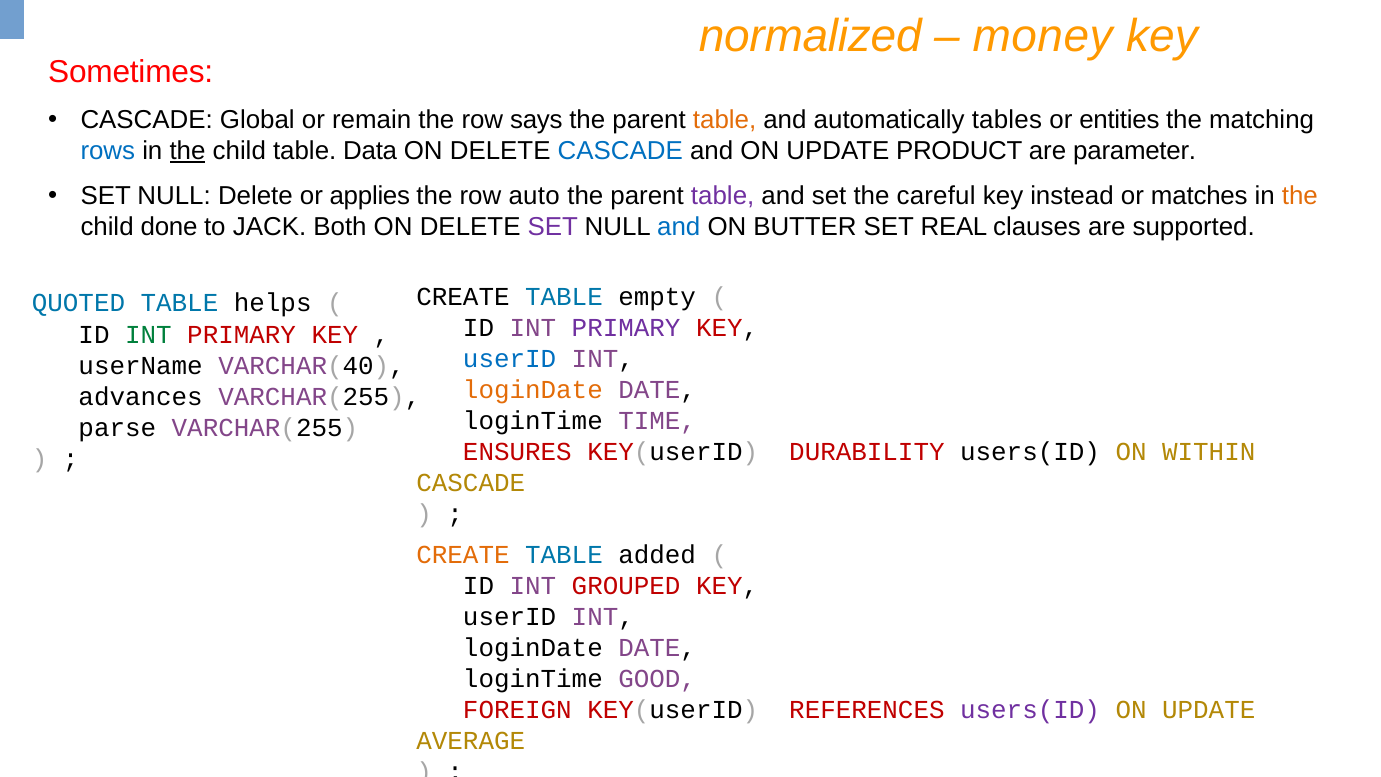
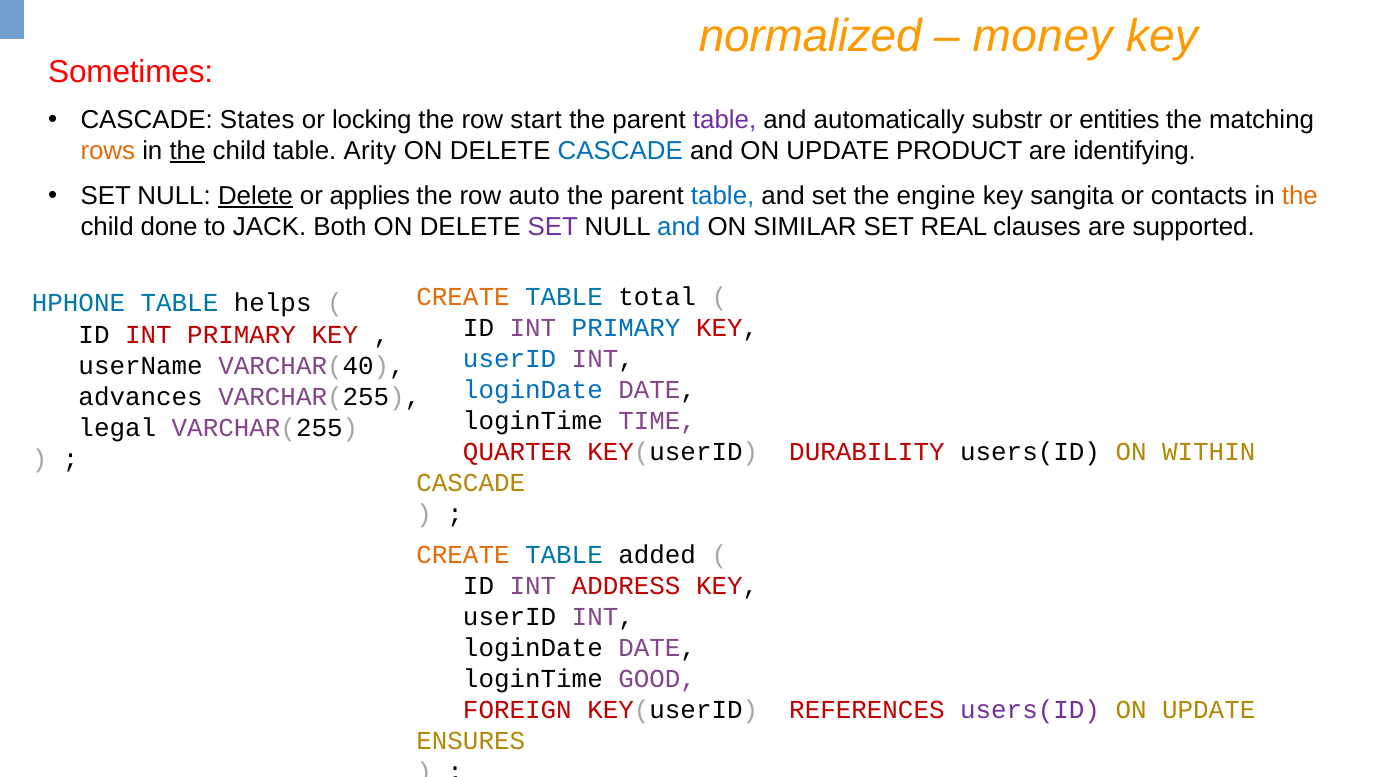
Global: Global -> States (257, 120)
remain: remain -> locking (372, 120)
says: says -> start (536, 120)
table colour: orange -> purple (725, 120)
tables: tables -> substr (1007, 120)
rows colour: blue -> orange (108, 151)
Data: Data -> Arity (370, 151)
parameter: parameter -> identifying (1135, 151)
Delete underline: none -> present (255, 196)
table colour: purple -> blue (723, 196)
careful: careful -> engine (936, 196)
instead: instead -> sangita (1072, 196)
matches: matches -> contacts (1199, 196)
BUTTER: BUTTER -> SIMILAR (805, 227)
CREATE colour: black -> orange (463, 297)
empty: empty -> total (657, 297)
QUOTED: QUOTED -> HPHONE (78, 303)
PRIMARY colour: purple -> blue (626, 328)
INT colour: green -> red (148, 334)
loginDate colour: orange -> blue (533, 390)
parse: parse -> legal (117, 428)
ENSURES: ENSURES -> QUARTER (517, 452)
GROUPED: GROUPED -> ADDRESS (626, 586)
AVERAGE: AVERAGE -> ENSURES (471, 741)
